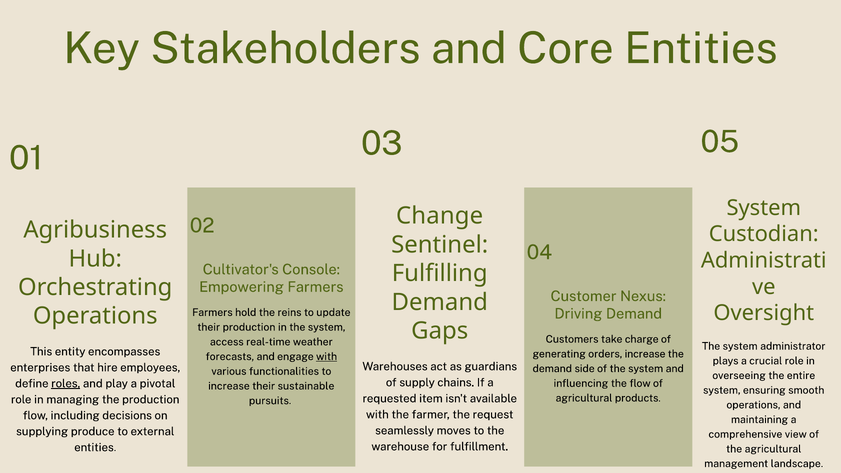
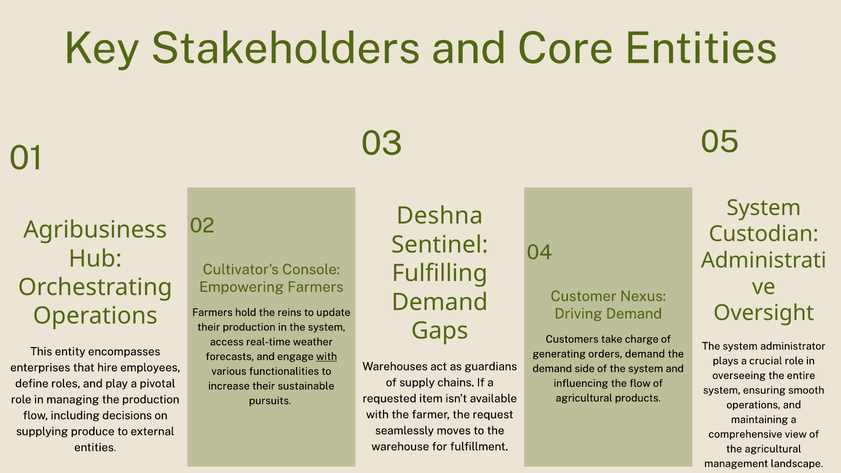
Change: Change -> Deshna (440, 216)
orders increase: increase -> demand (645, 354)
roles underline: present -> none (66, 384)
